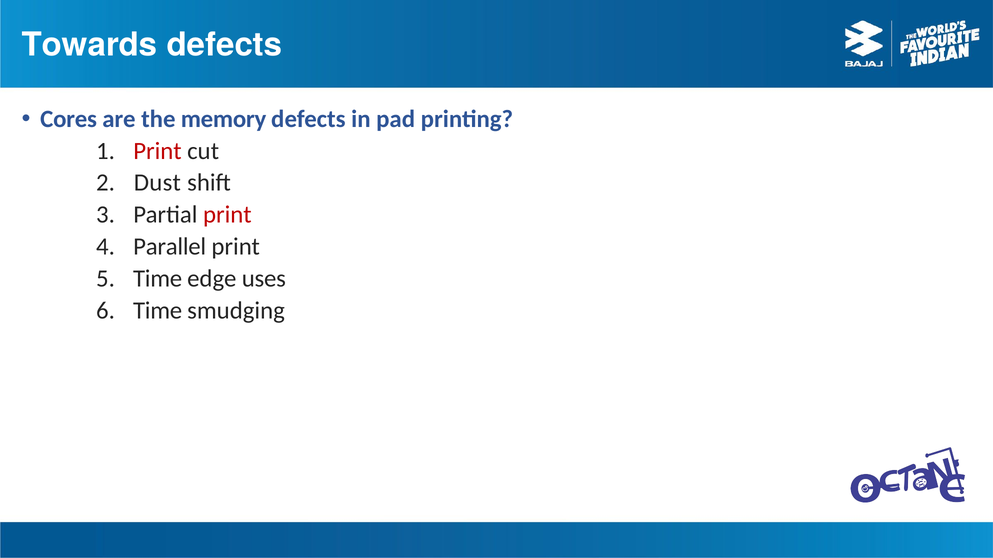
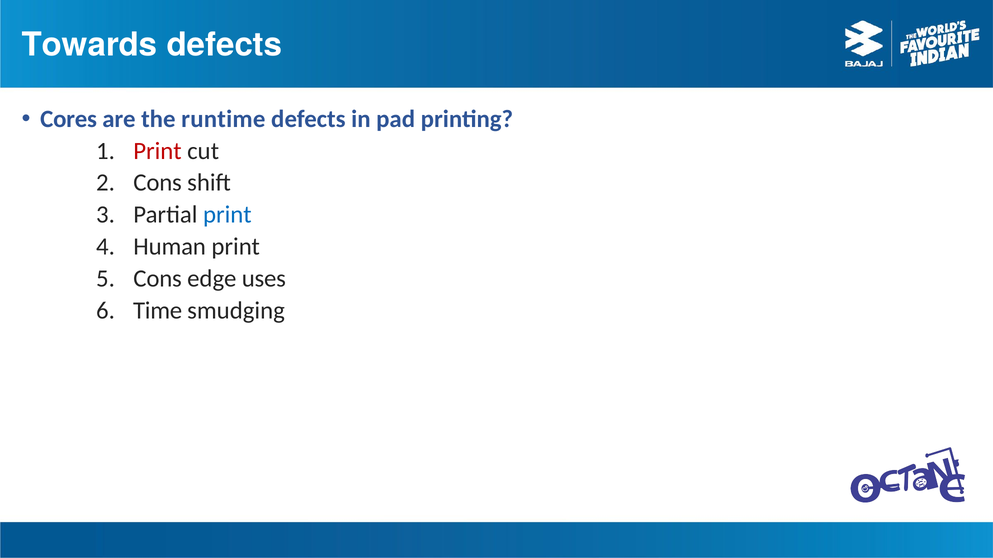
memory: memory -> runtime (223, 119)
Dust: Dust -> Cons (158, 183)
print colour: red -> blue (227, 215)
Parallel: Parallel -> Human (170, 247)
Time: Time -> Cons (158, 279)
